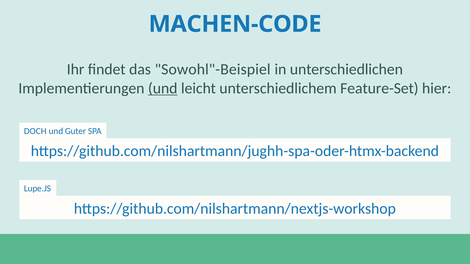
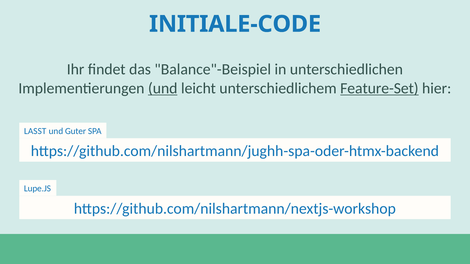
MACHEN-CODE: MACHEN-CODE -> INITIALE-CODE (235, 24)
Sowohl"-Beispiel: Sowohl"-Beispiel -> Balance"-Beispiel (213, 70)
Feature-Set underline: none -> present (379, 88)
DOCH: DOCH -> LASST (35, 131)
